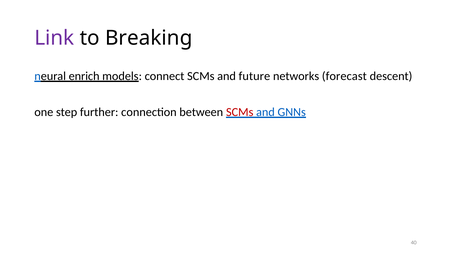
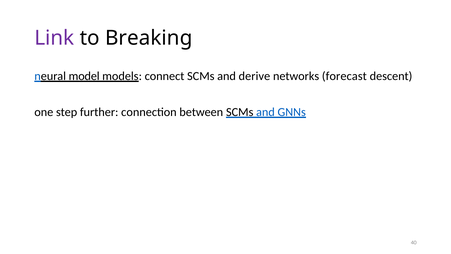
enrich: enrich -> model (84, 76)
future: future -> derive (254, 76)
SCMs colour: red -> black (240, 112)
